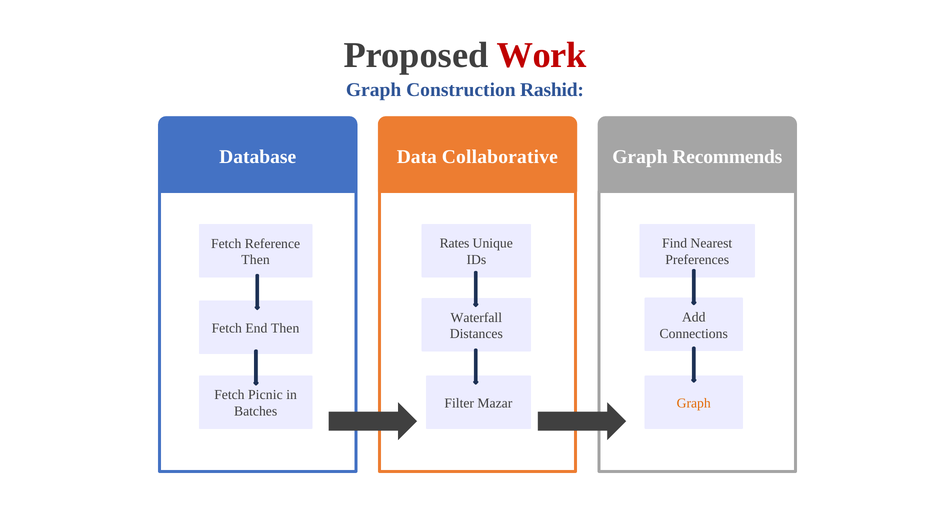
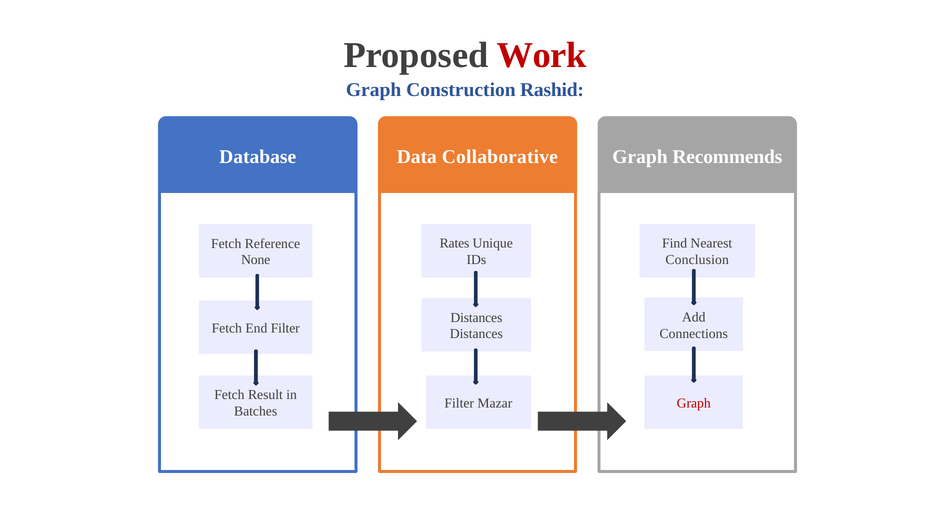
Preferences: Preferences -> Conclusion (697, 260)
Then: Then -> None (256, 260)
Waterfall: Waterfall -> Distances (476, 318)
End Then: Then -> Filter (285, 329)
Picnic: Picnic -> Result (265, 395)
Graph colour: orange -> red (694, 404)
